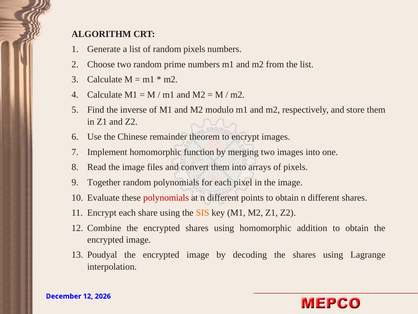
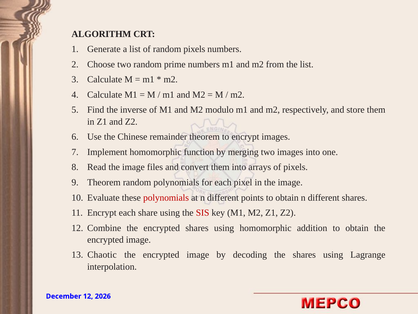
Together: Together -> Theorem (104, 182)
SIS colour: orange -> red (203, 212)
Poudyal: Poudyal -> Chaotic (102, 255)
